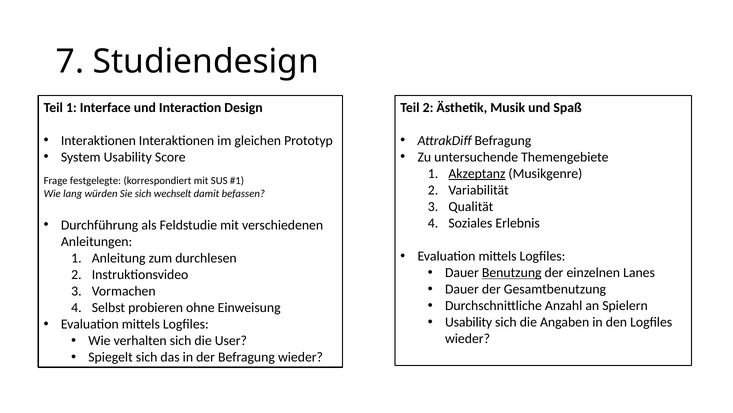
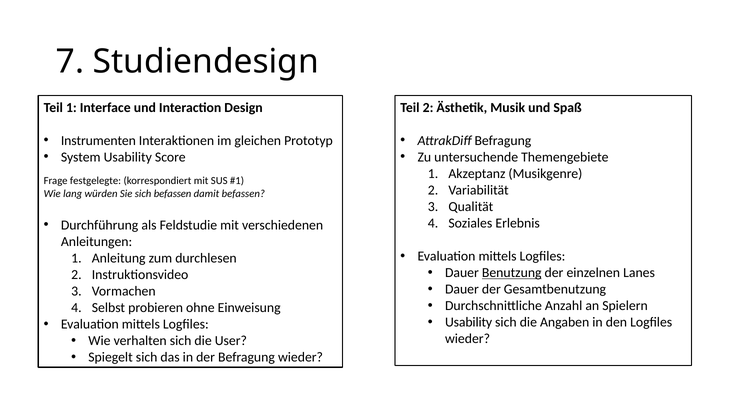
Interaktionen: Interaktionen -> Instrumenten (98, 140)
Akzeptanz underline: present -> none (477, 173)
sich wechselt: wechselt -> befassen (173, 193)
